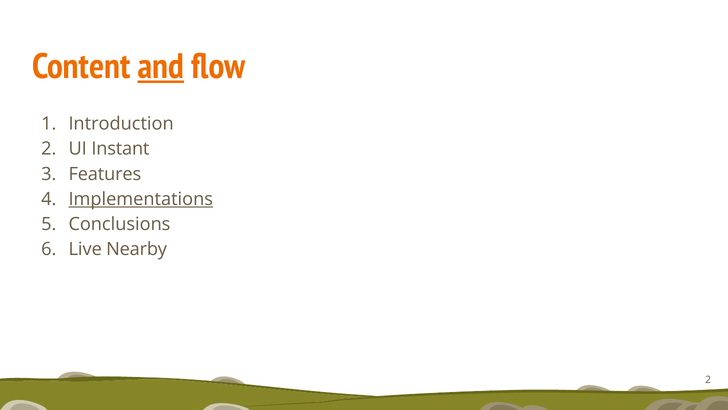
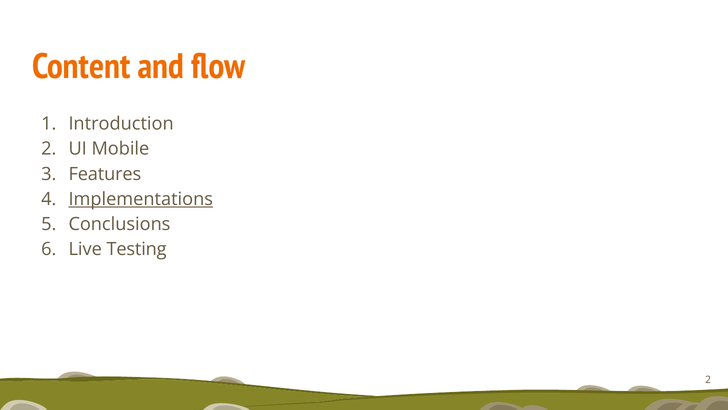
and underline: present -> none (161, 66)
Instant: Instant -> Mobile (120, 149)
Nearby: Nearby -> Testing (137, 249)
